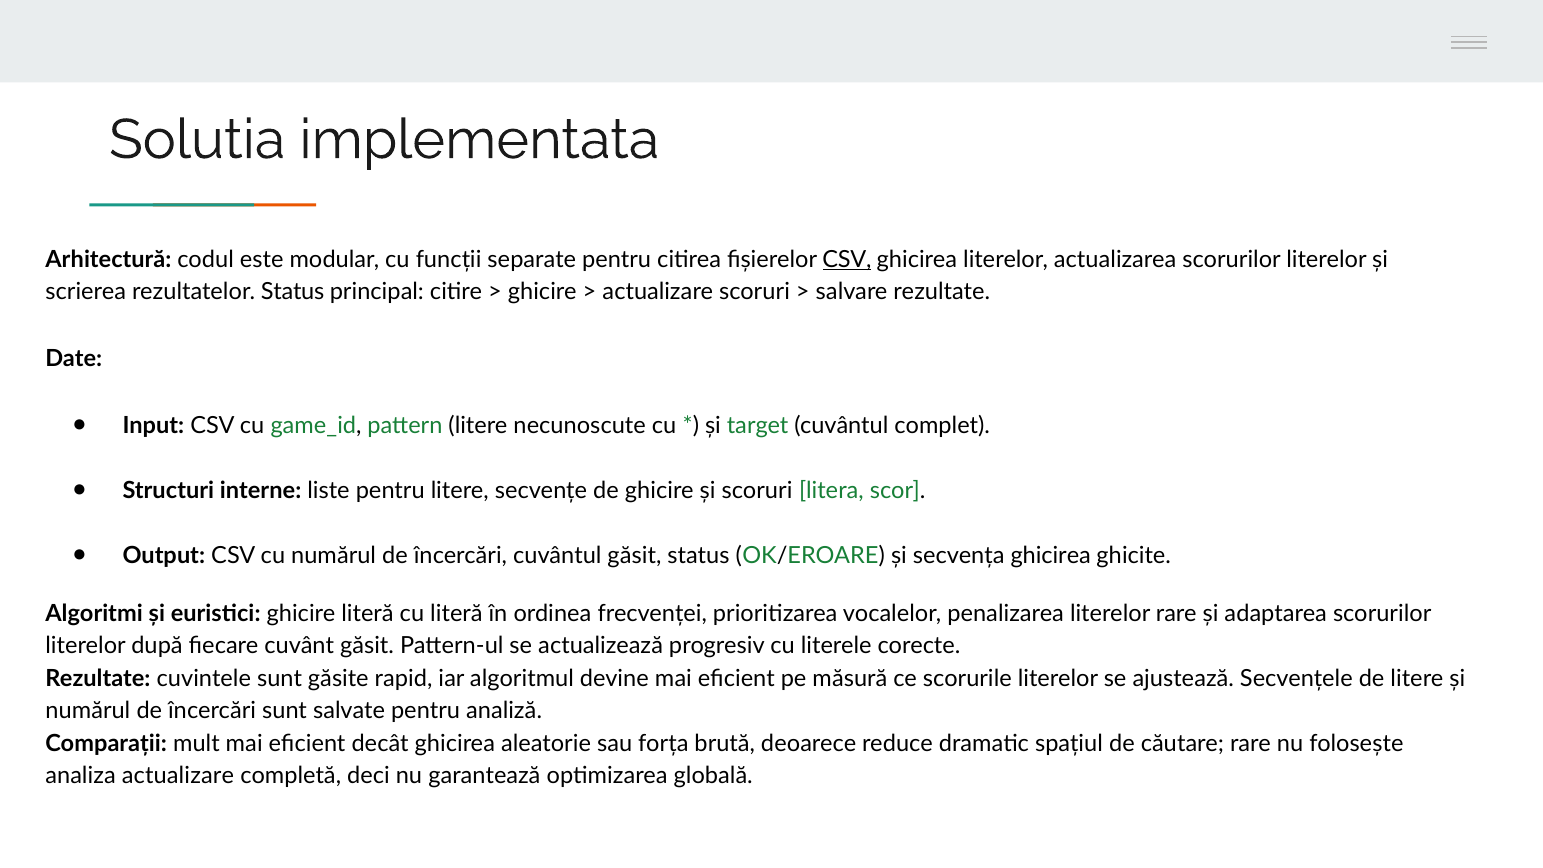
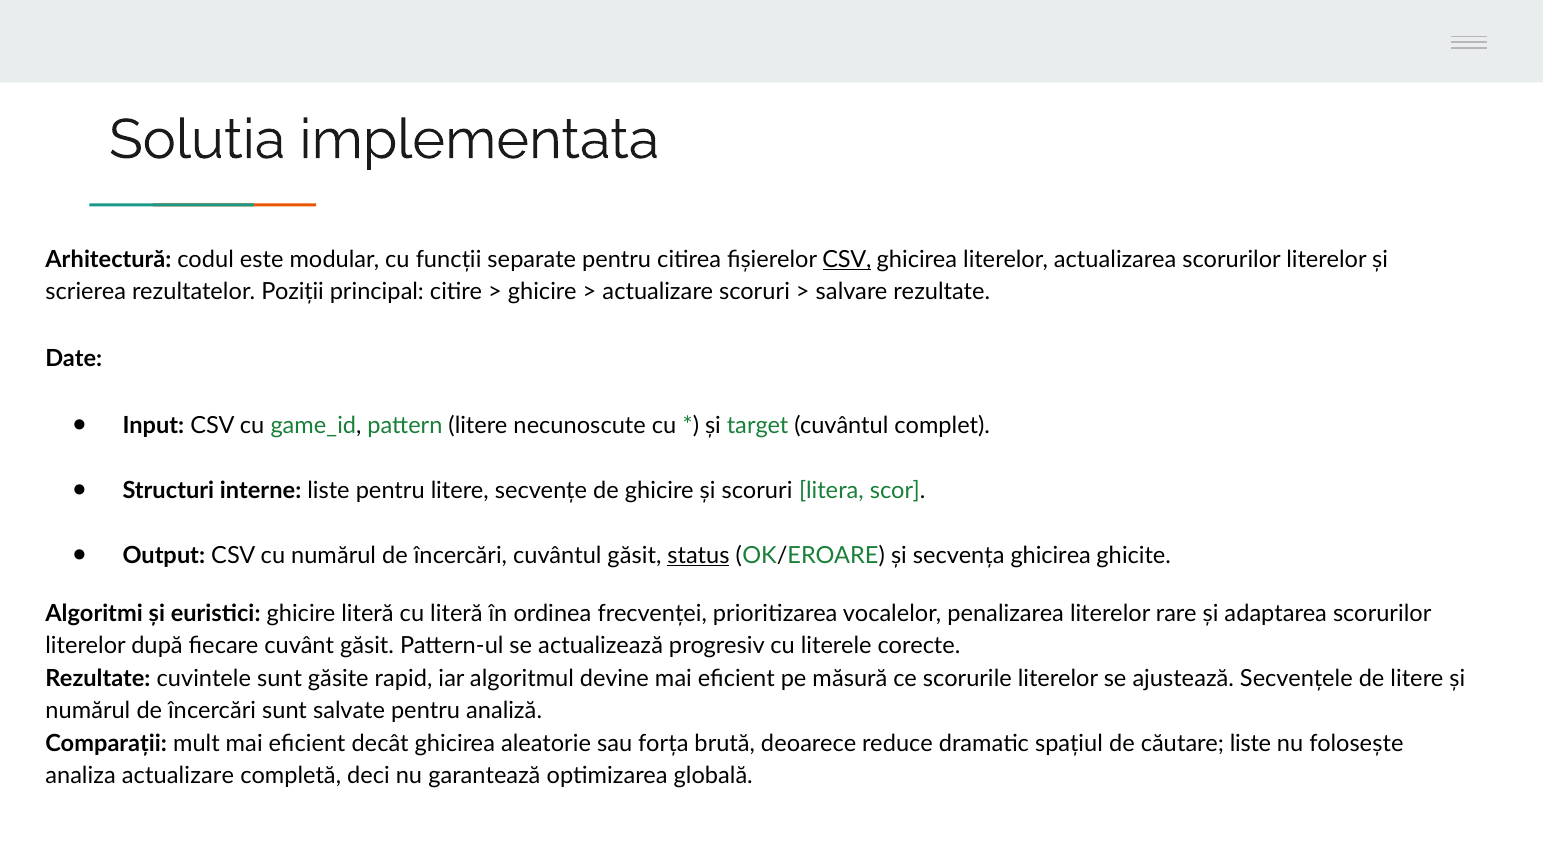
rezultatelor Status: Status -> Poziții (293, 292)
status underline: none -> present (698, 555)
căutare rare: rare -> liste (1251, 743)
